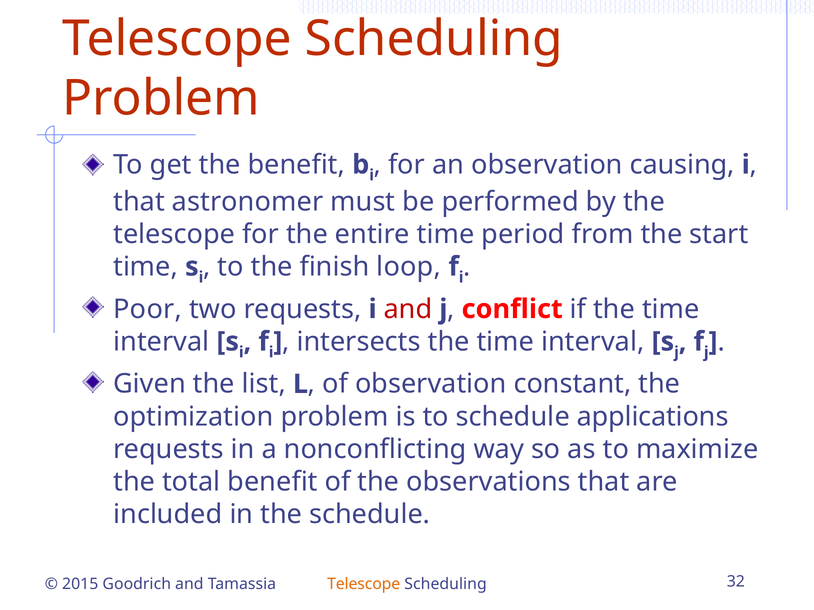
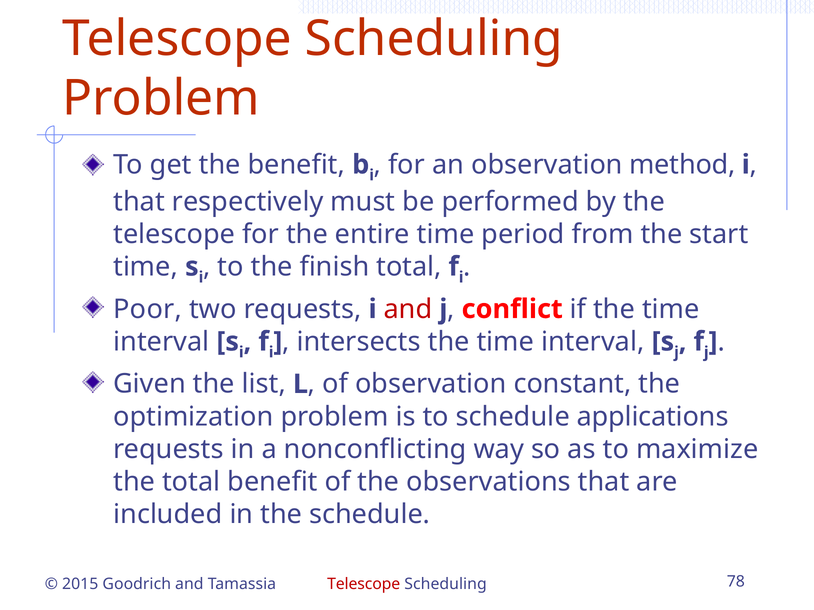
causing: causing -> method (682, 165)
astronomer: astronomer -> respectively (248, 202)
finish loop: loop -> total (409, 267)
Telescope colour: orange -> red (364, 584)
32: 32 -> 78 (736, 582)
